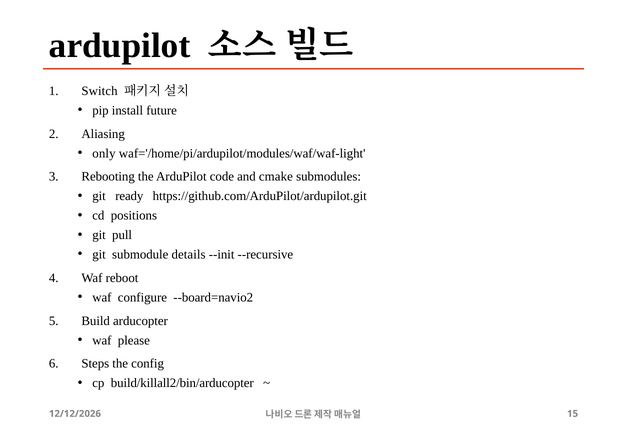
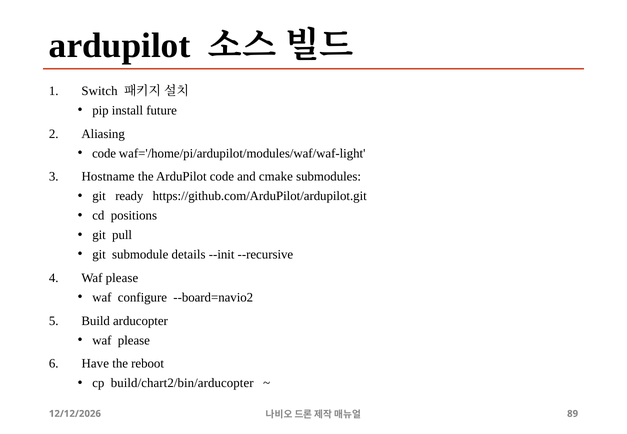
only: only -> code (104, 153)
Rebooting: Rebooting -> Hostname (108, 177)
reboot: reboot -> please (122, 278)
Steps: Steps -> Have (95, 364)
config: config -> reboot (148, 364)
build/killall2/bin/arducopter: build/killall2/bin/arducopter -> build/chart2/bin/arducopter (182, 383)
15: 15 -> 89 (573, 414)
